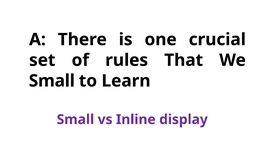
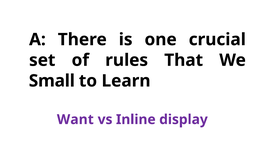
Small: Small -> Want (75, 119)
